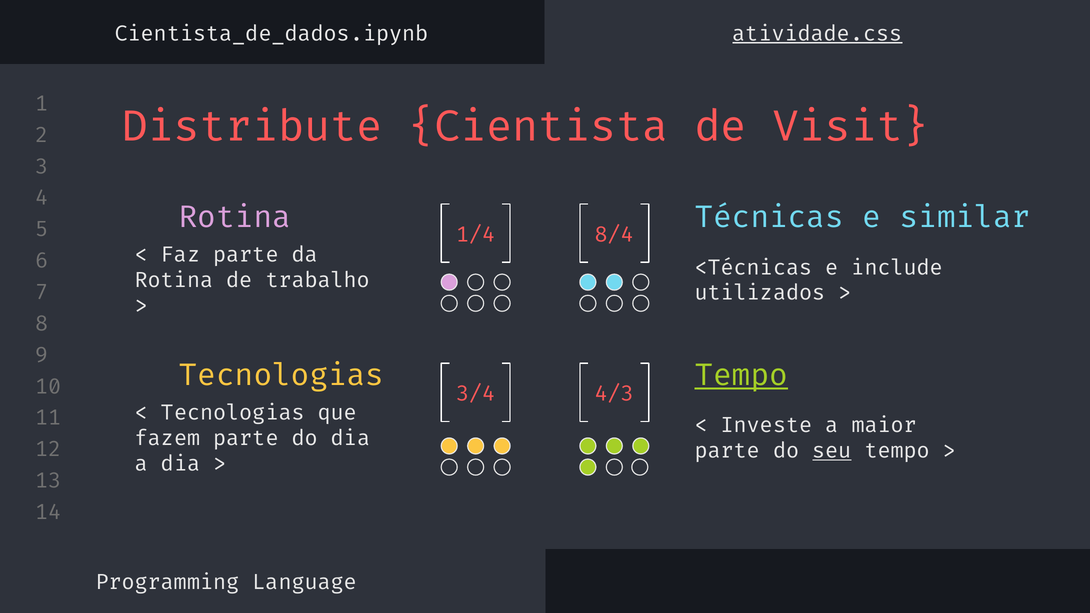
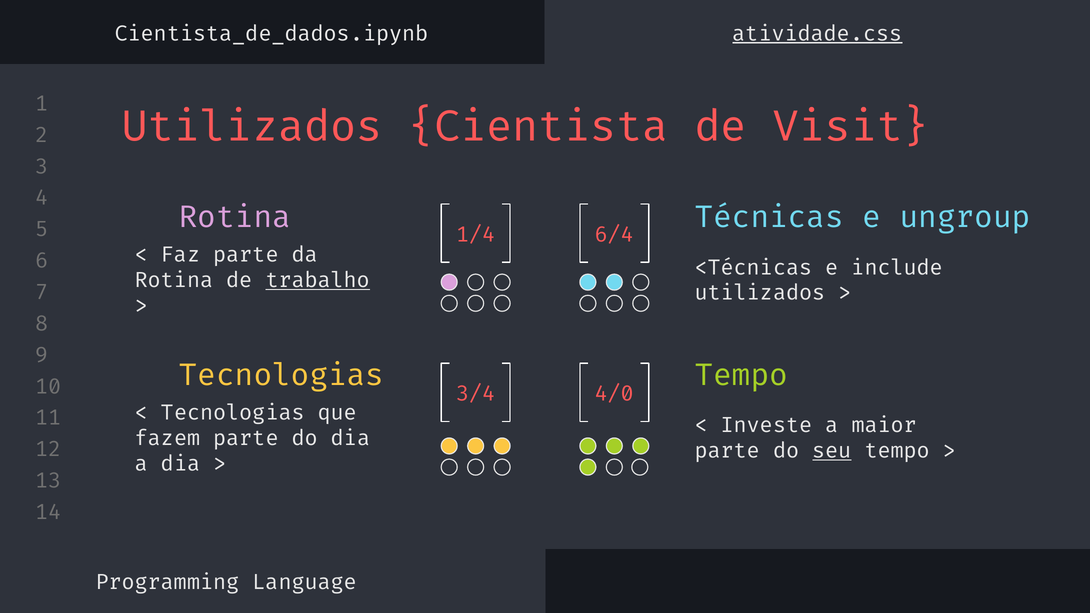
Distribute: Distribute -> Utilizados (252, 127)
similar: similar -> ungroup (965, 218)
8/4: 8/4 -> 6/4 (614, 235)
trabalho underline: none -> present (318, 280)
Tempo underline: present -> none (741, 375)
4/3: 4/3 -> 4/0 (614, 394)
